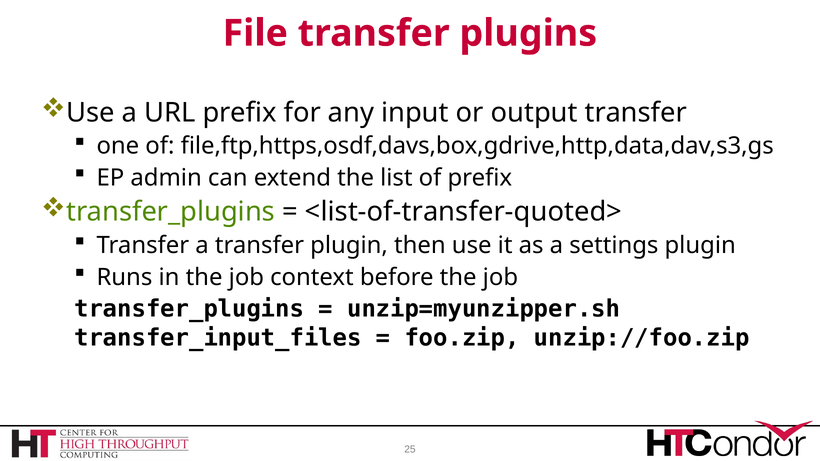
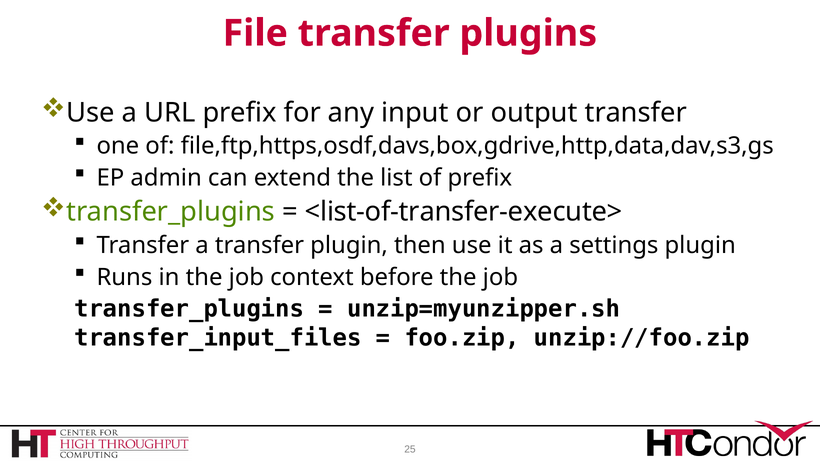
<list-of-transfer-quoted>: <list-of-transfer-quoted> -> <list-of-transfer-execute> (464, 212)
